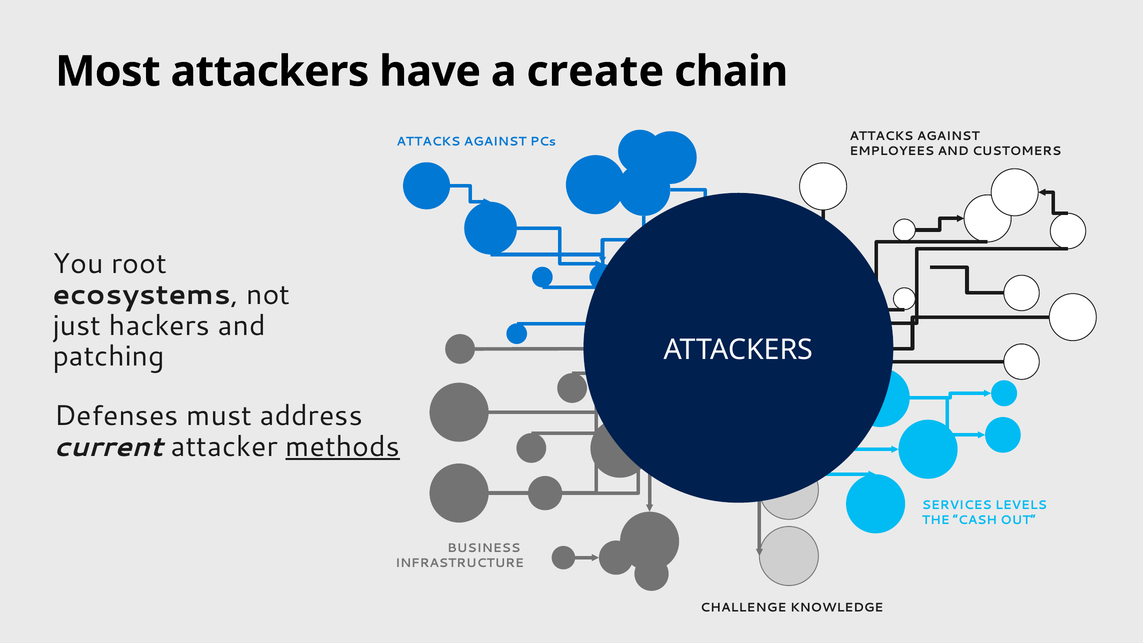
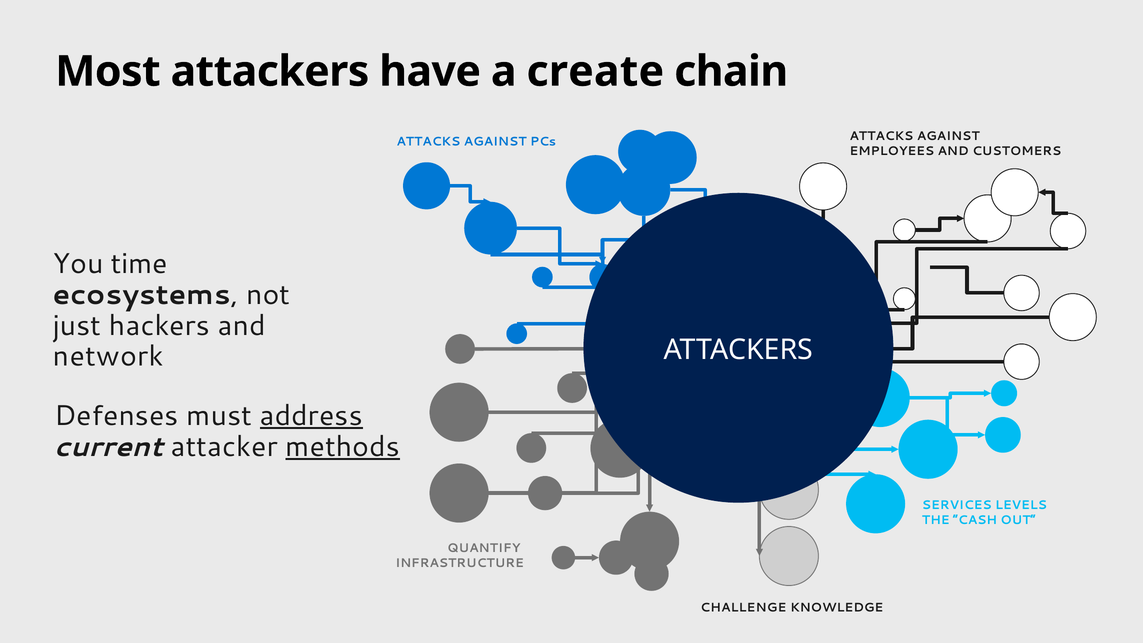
root: root -> time (139, 264)
patching: patching -> network (108, 356)
address underline: none -> present (311, 416)
BUSINESS: BUSINESS -> QUANTIFY (484, 548)
